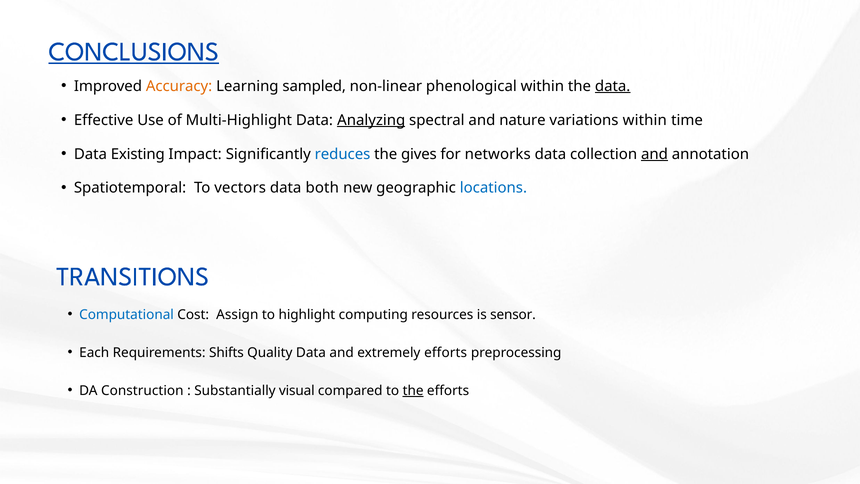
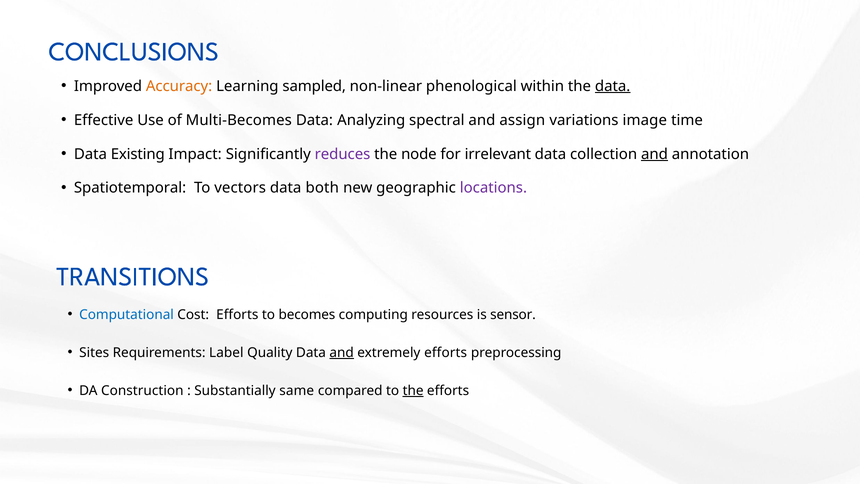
CONCLUSIONS underline: present -> none (134, 52)
Multi-Highlight: Multi-Highlight -> Multi-Becomes (239, 120)
Analyzing underline: present -> none (371, 120)
nature: nature -> assign (522, 120)
variations within: within -> image (645, 120)
reduces colour: blue -> purple (343, 154)
gives: gives -> node (419, 154)
networks: networks -> irrelevant (498, 154)
locations colour: blue -> purple (493, 188)
Cost Assign: Assign -> Efforts (237, 315)
highlight: highlight -> becomes (307, 315)
Each: Each -> Sites (94, 352)
Shifts: Shifts -> Label (226, 352)
and underline: none -> present (342, 352)
visual: visual -> same (297, 390)
